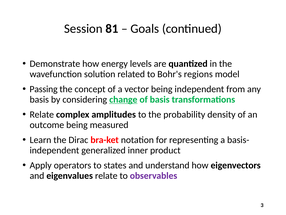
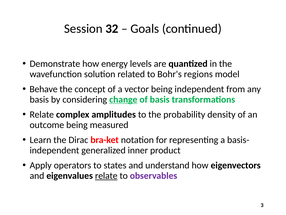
81: 81 -> 32 (112, 29)
Passing: Passing -> Behave (44, 89)
relate underline: none -> present (106, 175)
